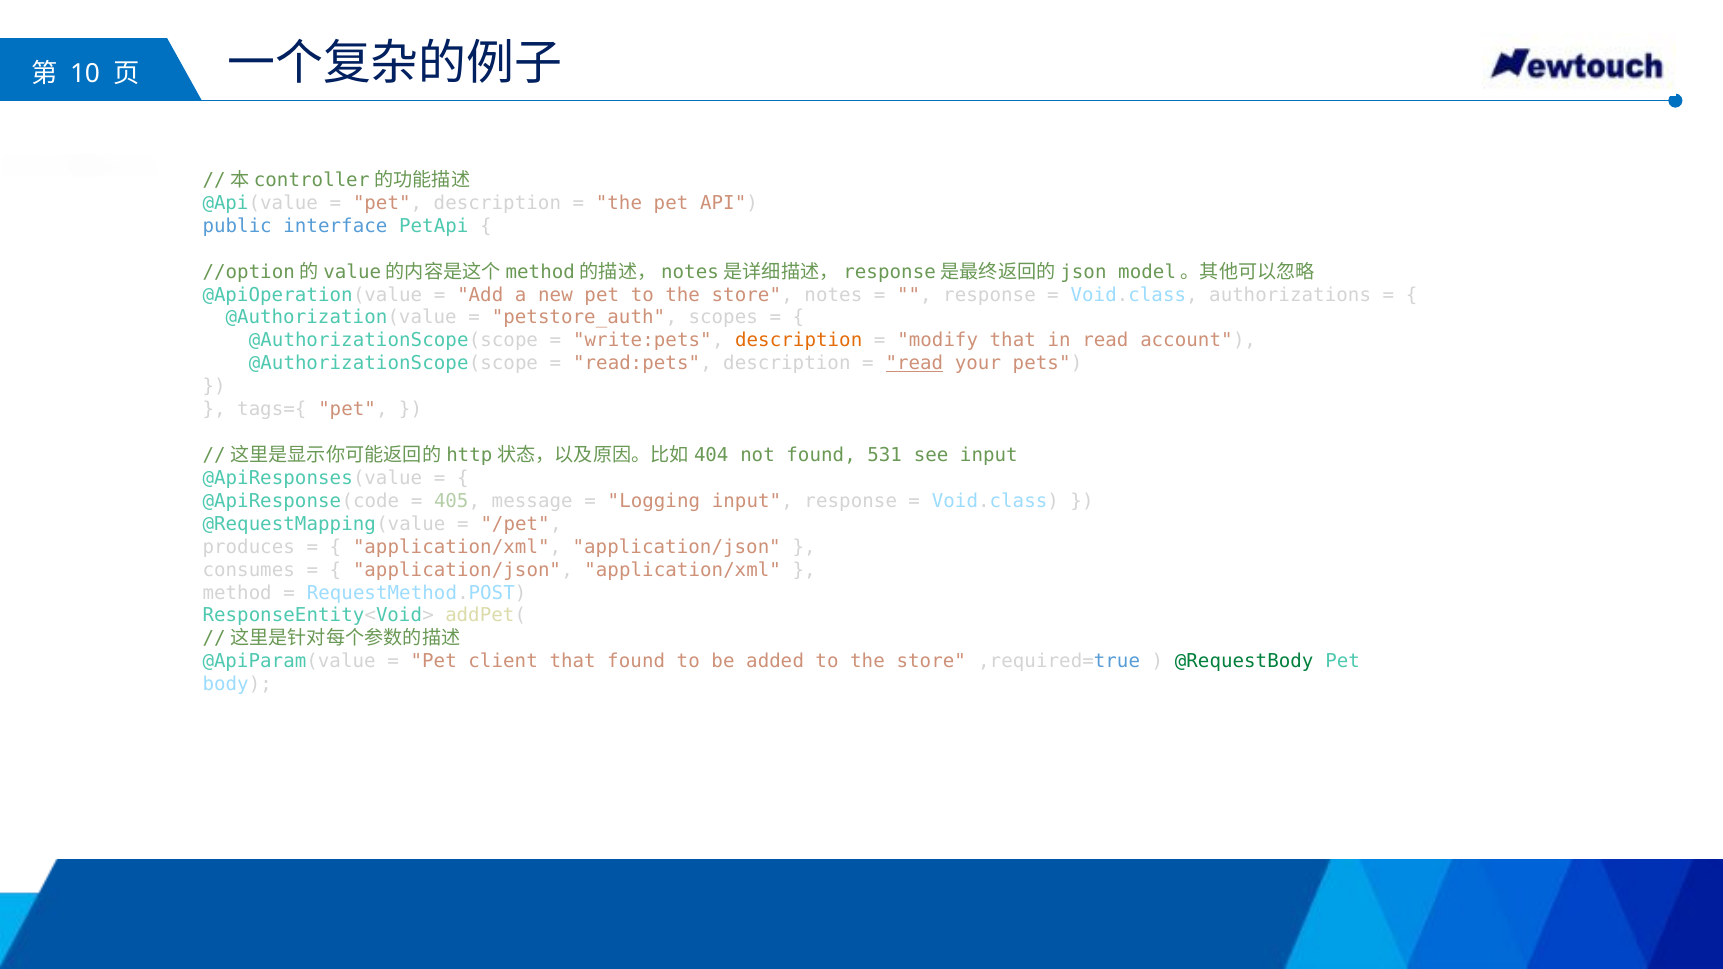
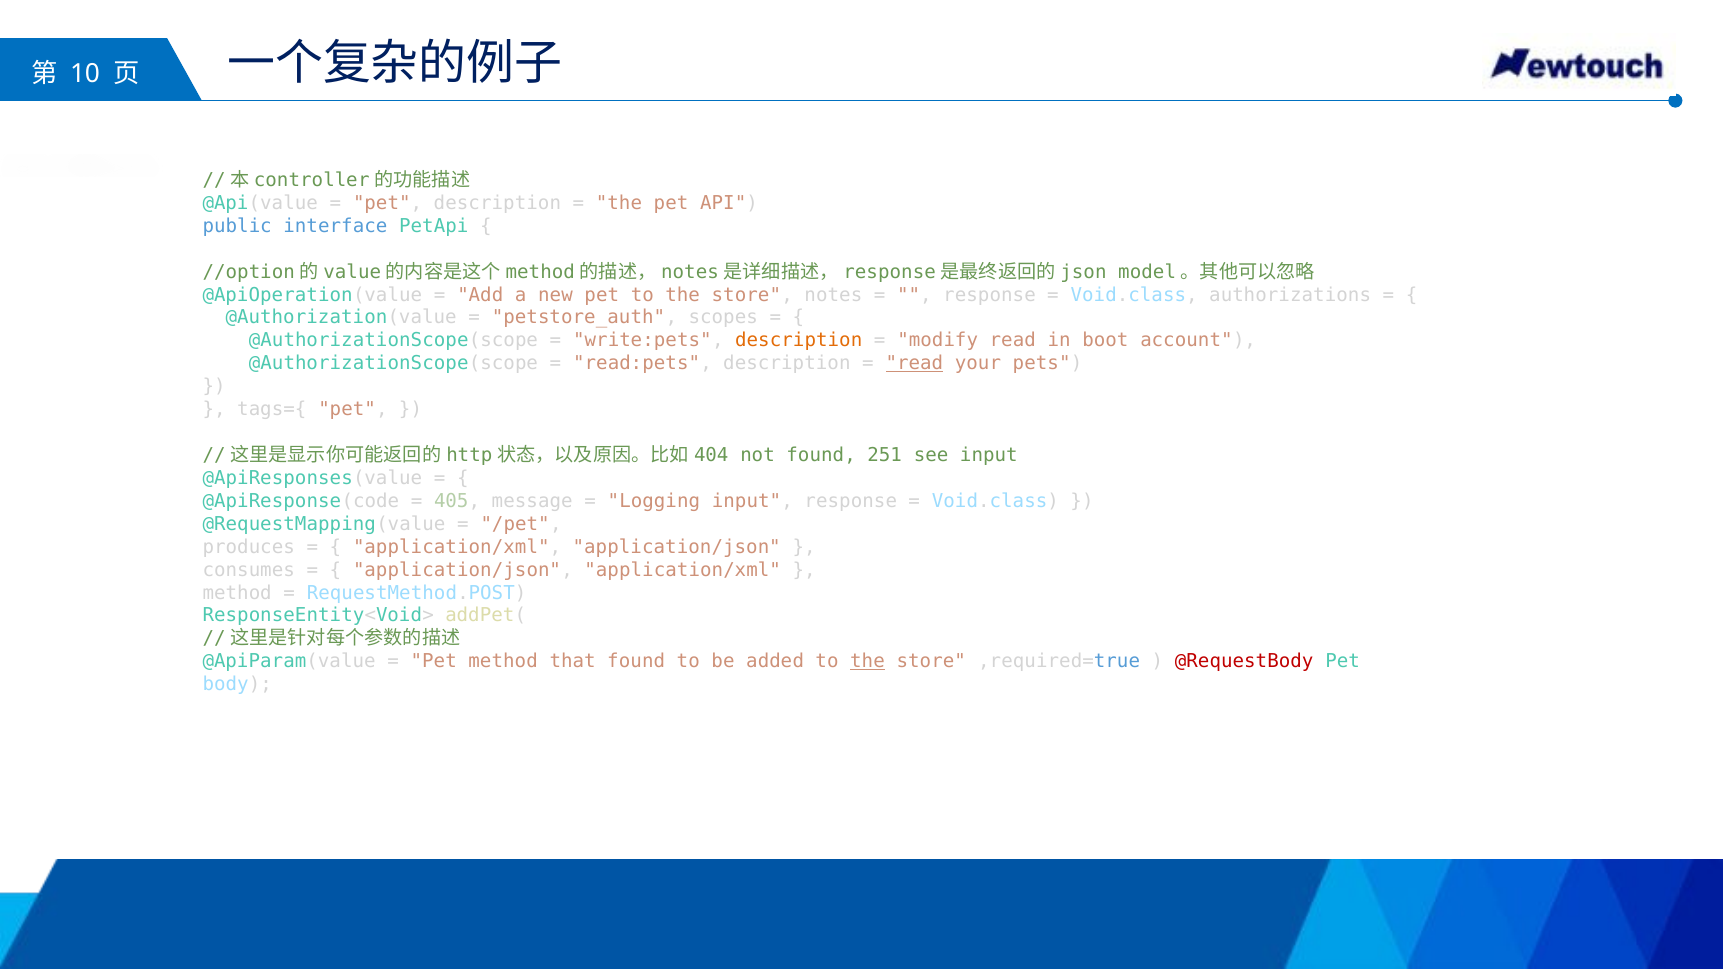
modify that: that -> read (1013, 341)
in read: read -> boot (1105, 341)
531: 531 -> 251 (885, 455)
Pet client: client -> method (503, 662)
the underline: none -> present (867, 662)
@RequestBody colour: green -> red (1244, 662)
